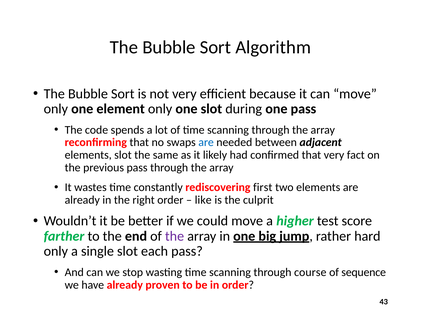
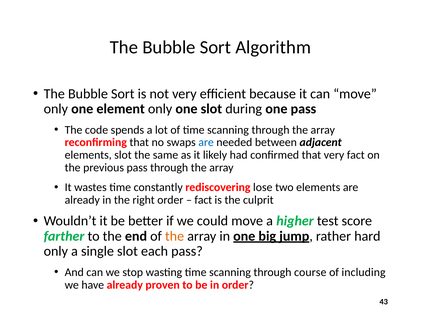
first: first -> lose (263, 187)
like: like -> fact (203, 200)
the colour: purple -> orange (175, 236)
sequence: sequence -> including (364, 272)
